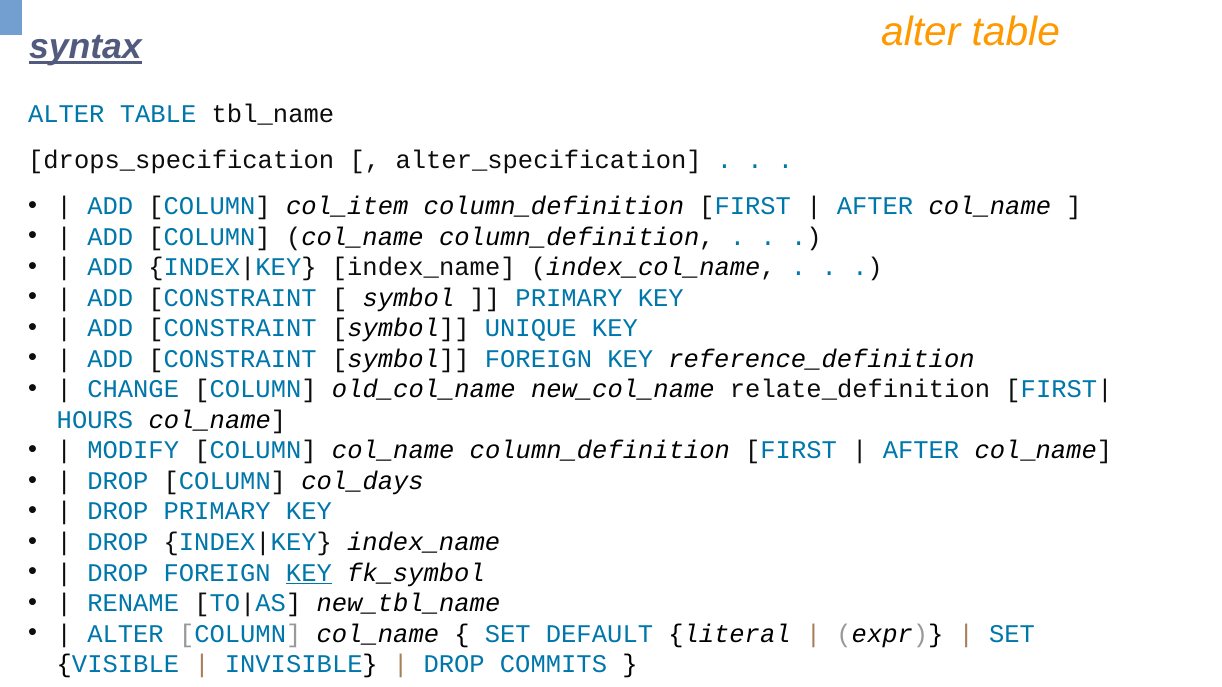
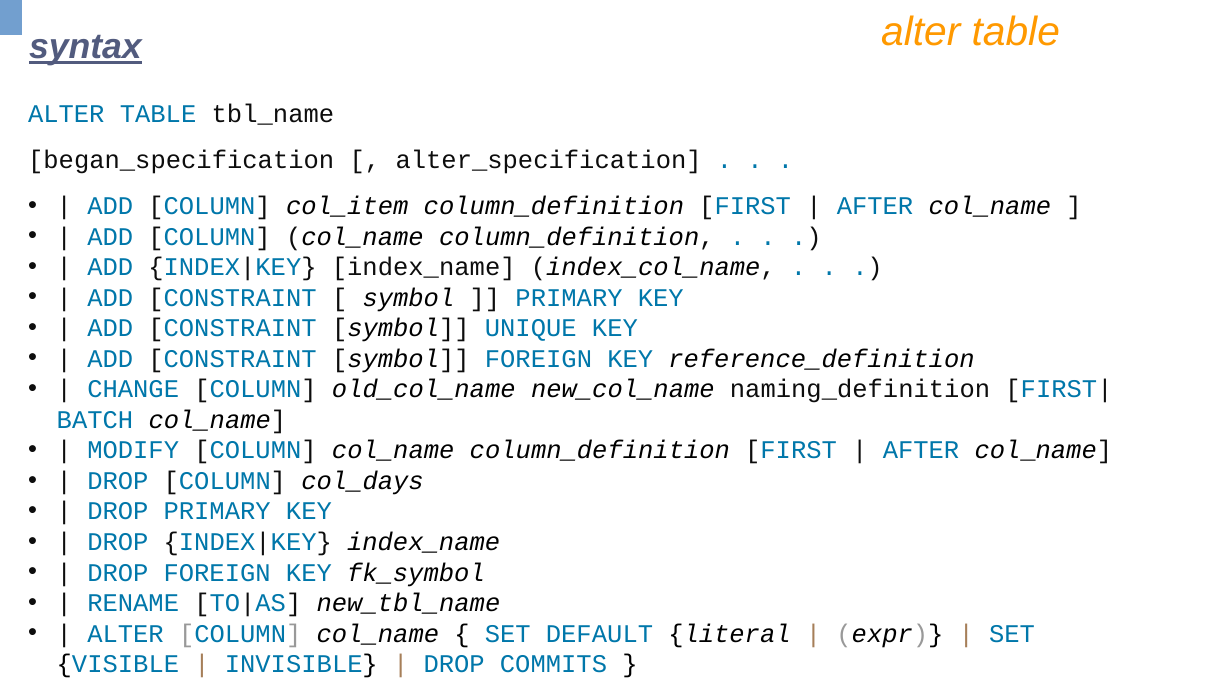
drops_specification: drops_specification -> began_specification (181, 160)
relate_definition: relate_definition -> naming_definition (860, 390)
HOURS: HOURS -> BATCH (95, 420)
KEY underline: present -> none (309, 573)
